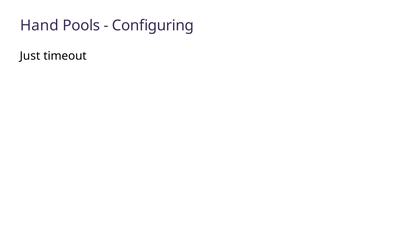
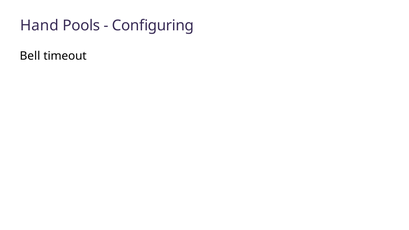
Just: Just -> Bell (30, 56)
